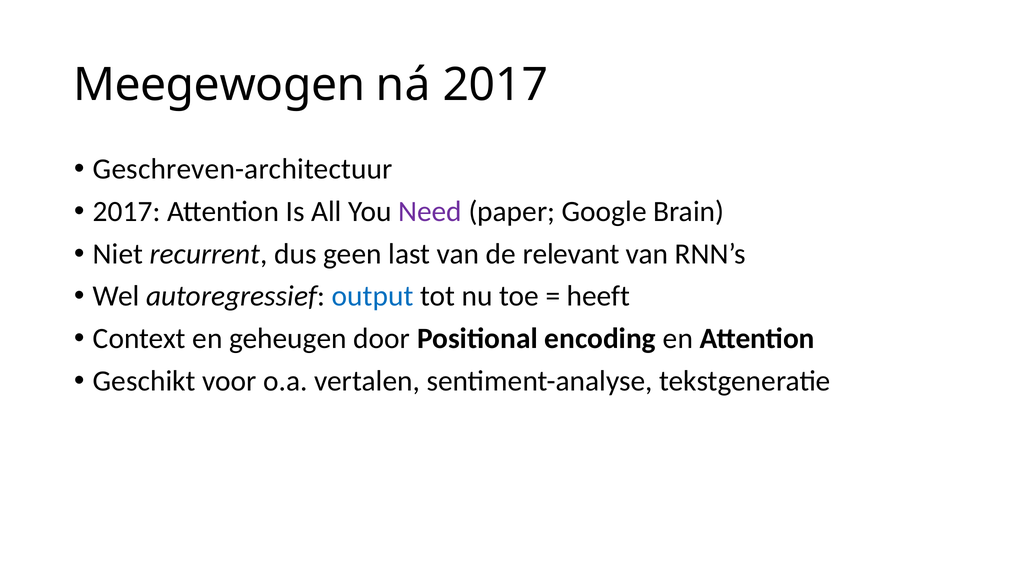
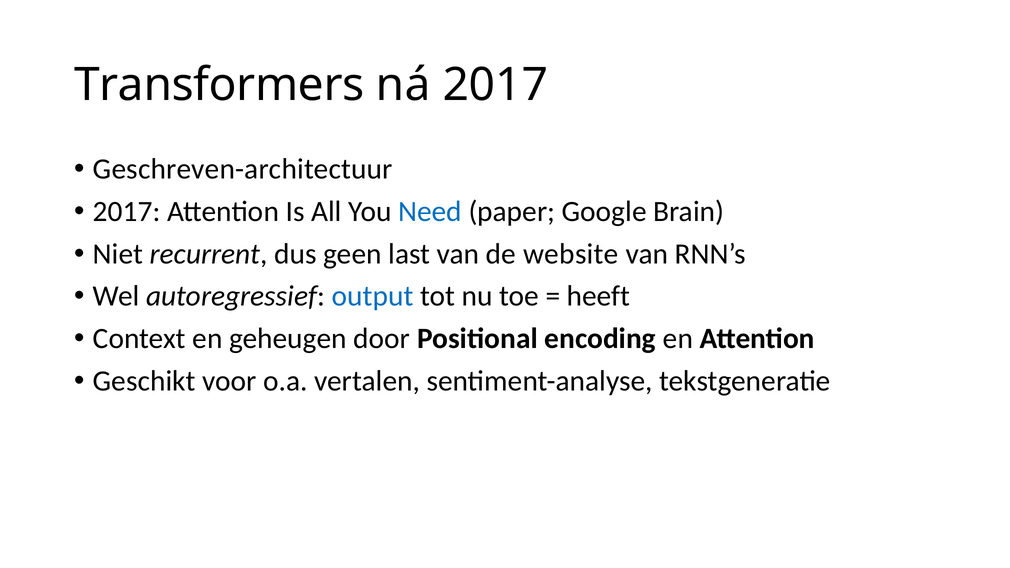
Meegewogen: Meegewogen -> Transformers (219, 85)
Need colour: purple -> blue (430, 212)
relevant: relevant -> website (571, 254)
